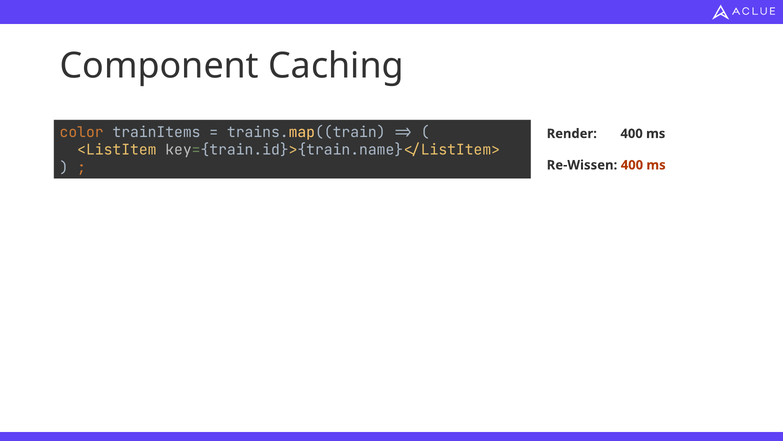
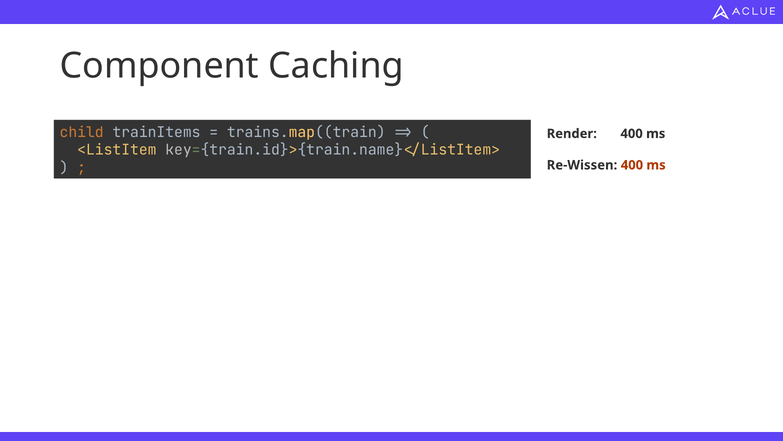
color: color -> child (82, 132)
